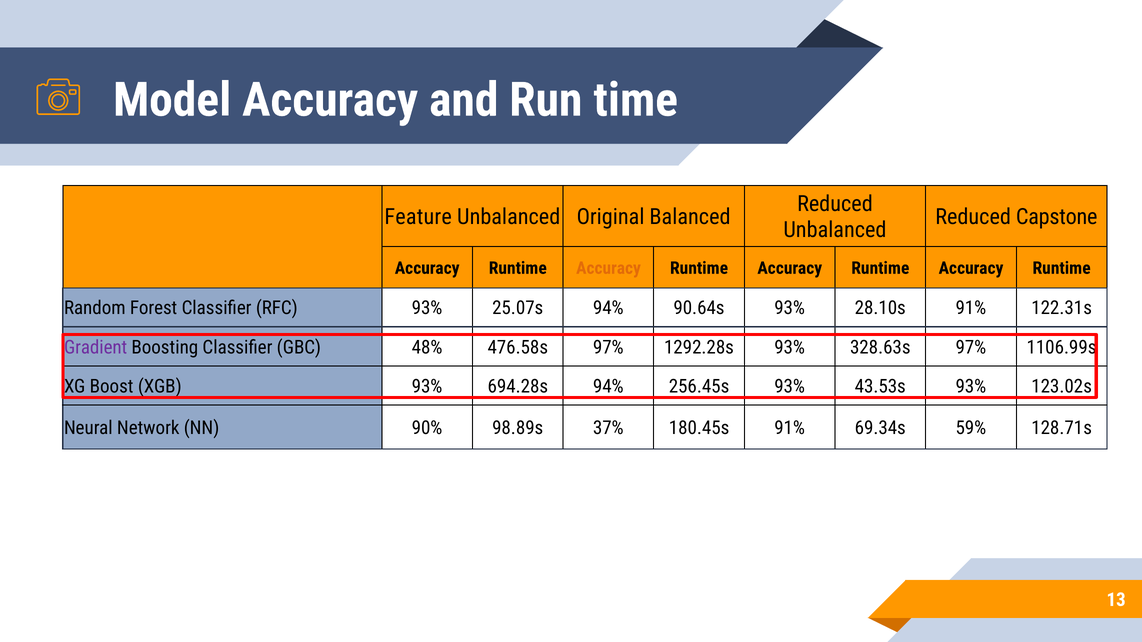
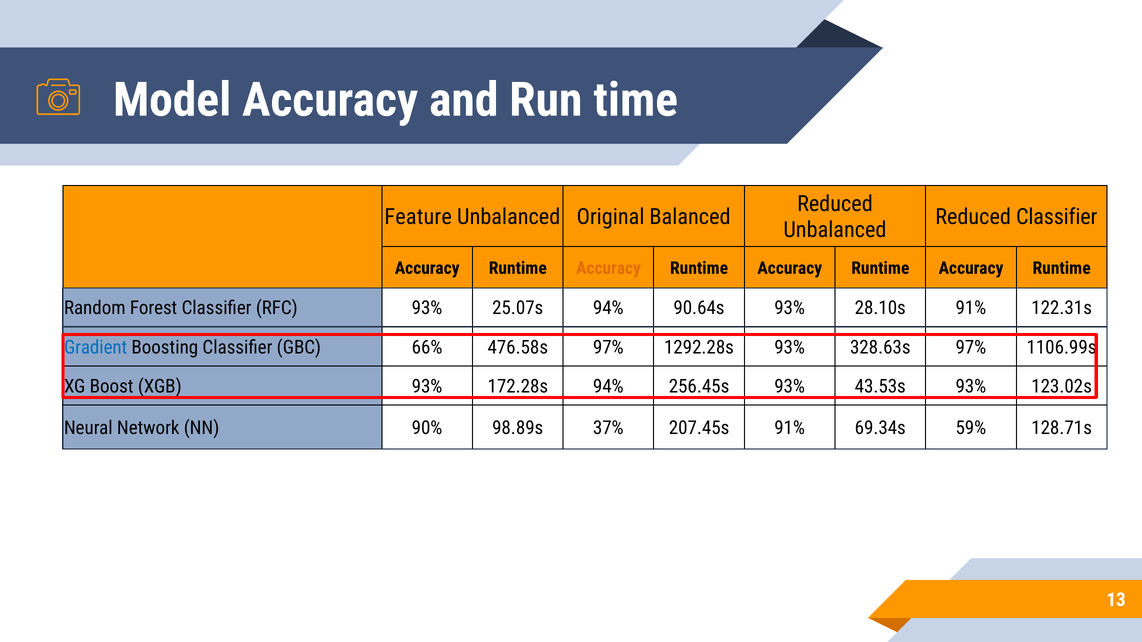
Reduced Capstone: Capstone -> Classifier (1057, 217)
Gradient colour: purple -> blue (96, 347)
48%: 48% -> 66% (427, 347)
694.28s: 694.28s -> 172.28s (518, 387)
180.45s: 180.45s -> 207.45s (699, 428)
